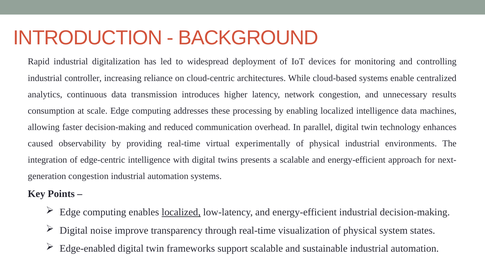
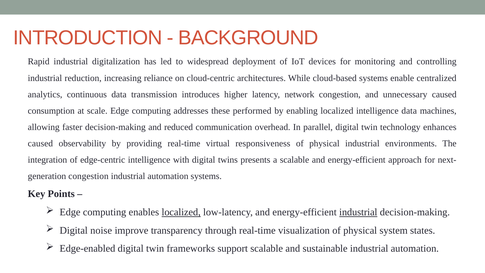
controller: controller -> reduction (83, 78)
unnecessary results: results -> caused (444, 94)
processing: processing -> performed (252, 111)
experimentally: experimentally -> responsiveness (263, 143)
industrial underline: none -> present (358, 212)
